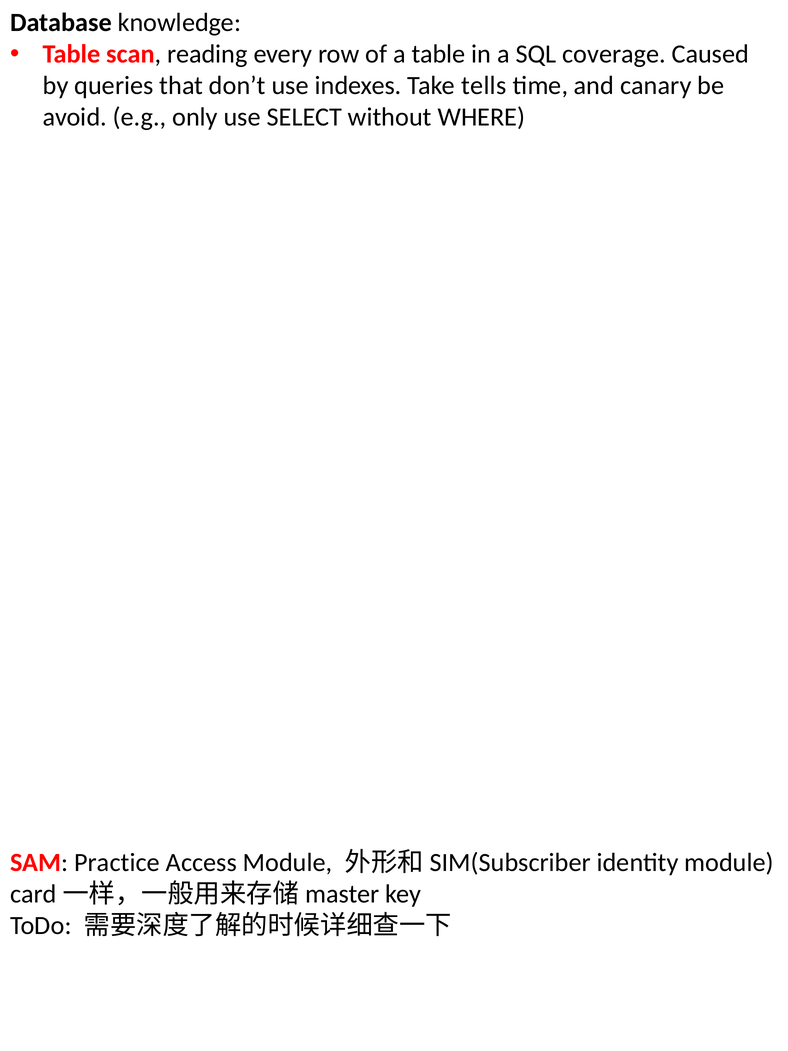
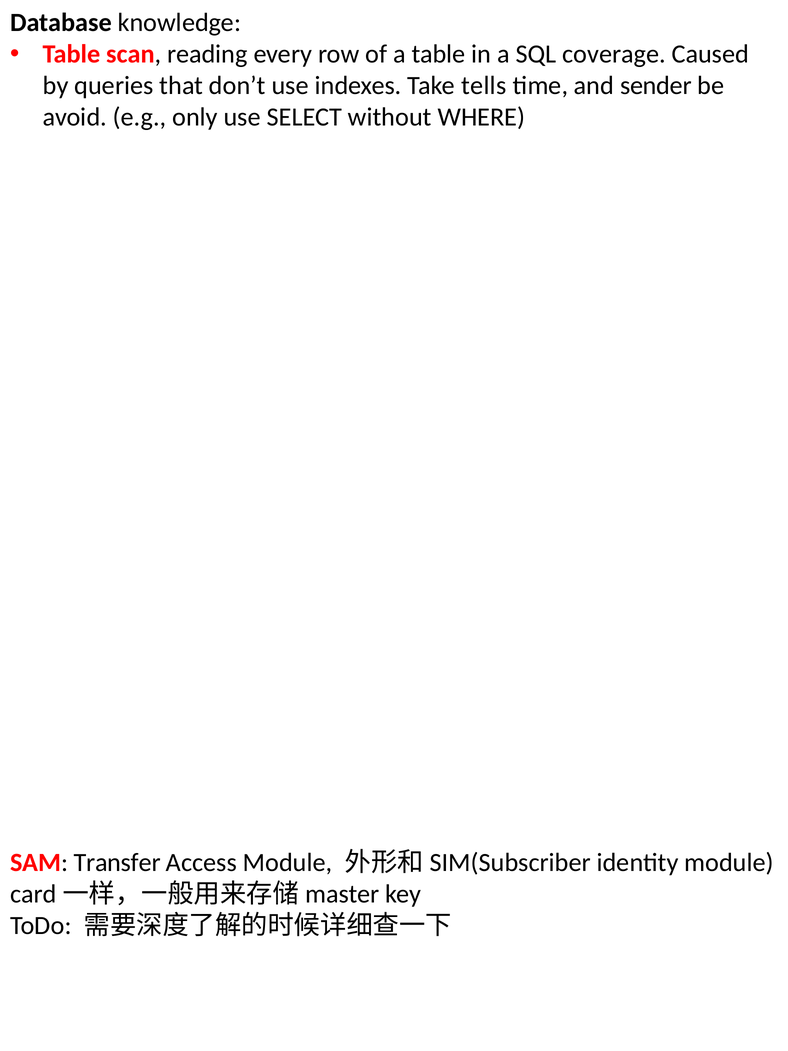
canary: canary -> sender (656, 86)
Practice: Practice -> Transfer (117, 862)
